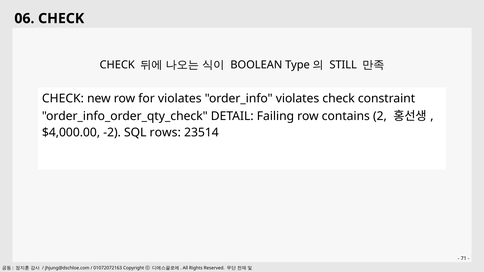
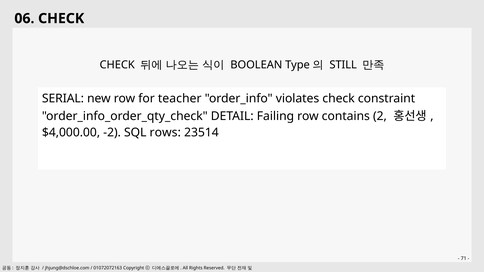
CHECK: CHECK -> SERIAL (63, 99)
for violates: violates -> teacher (180, 99)
